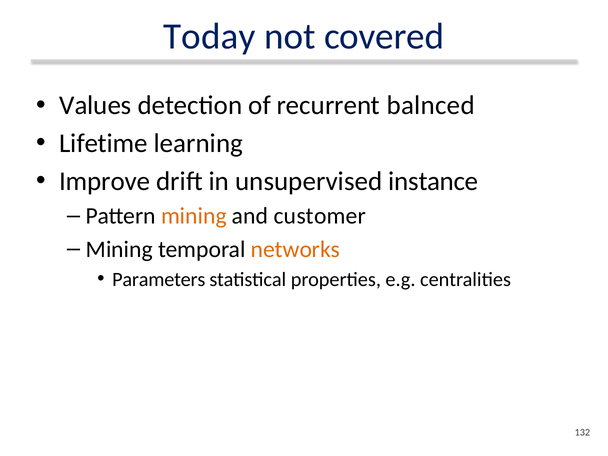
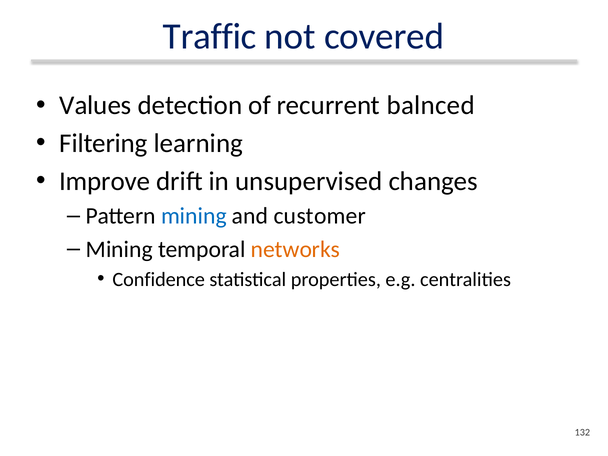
Today: Today -> Traffic (210, 37)
Lifetime: Lifetime -> Filtering (103, 143)
instance: instance -> changes (433, 181)
mining colour: orange -> blue (194, 216)
Parameters: Parameters -> Confidence (159, 279)
